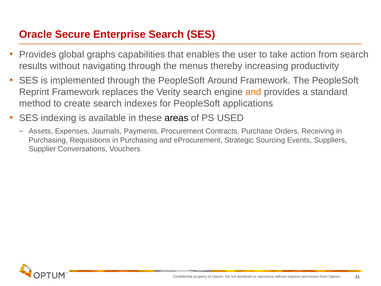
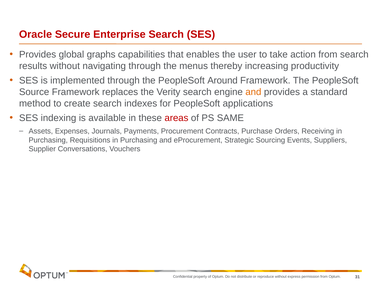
Reprint: Reprint -> Source (34, 92)
areas colour: black -> red (176, 118)
USED: USED -> SAME (230, 118)
